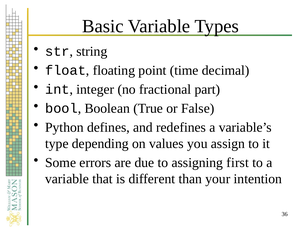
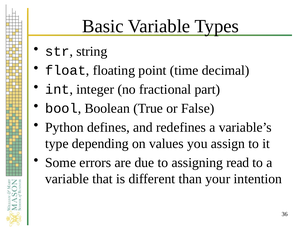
first: first -> read (238, 163)
